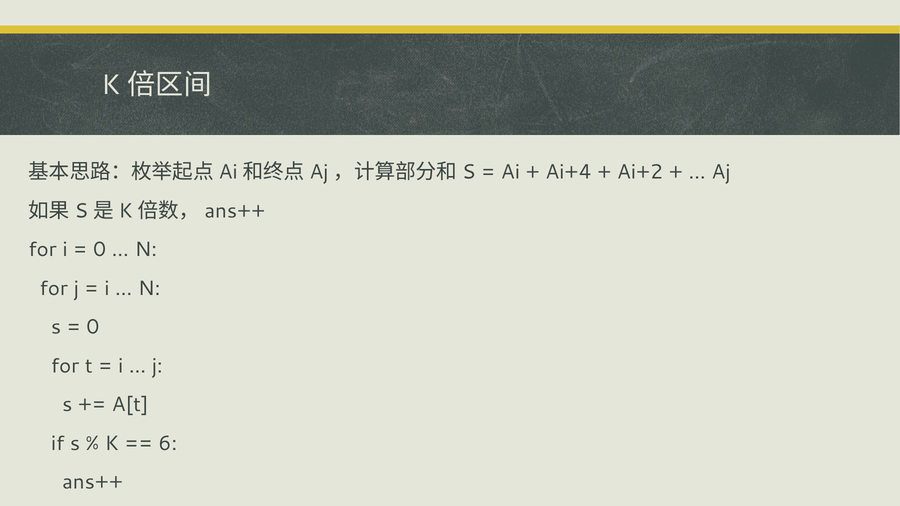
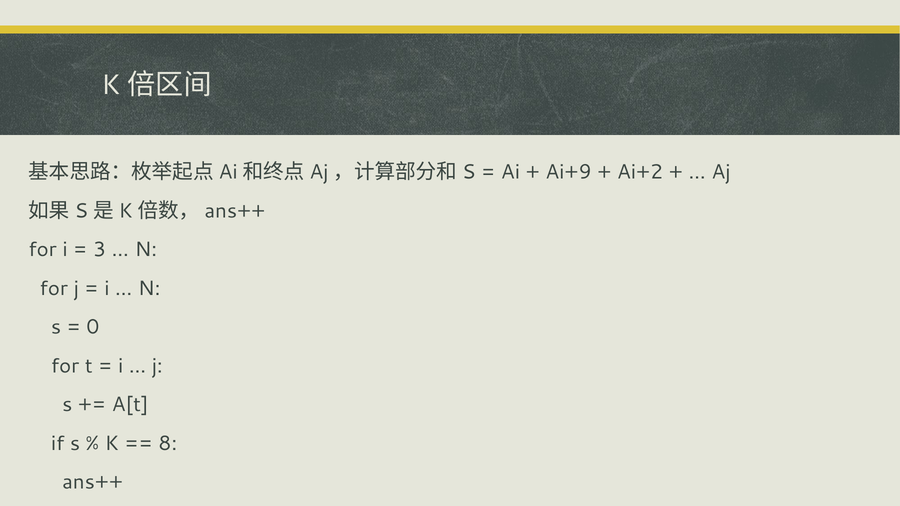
Ai+4: Ai+4 -> Ai+9 (568, 172)
0: 0 -> 3 (100, 250)
6: 6 -> 8 (168, 443)
